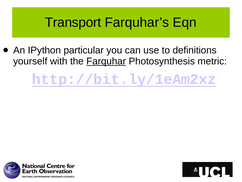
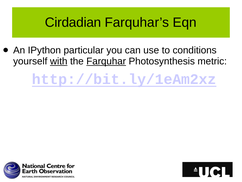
Transport: Transport -> Cirdadian (73, 22)
definitions: definitions -> conditions (195, 50)
with underline: none -> present (59, 61)
